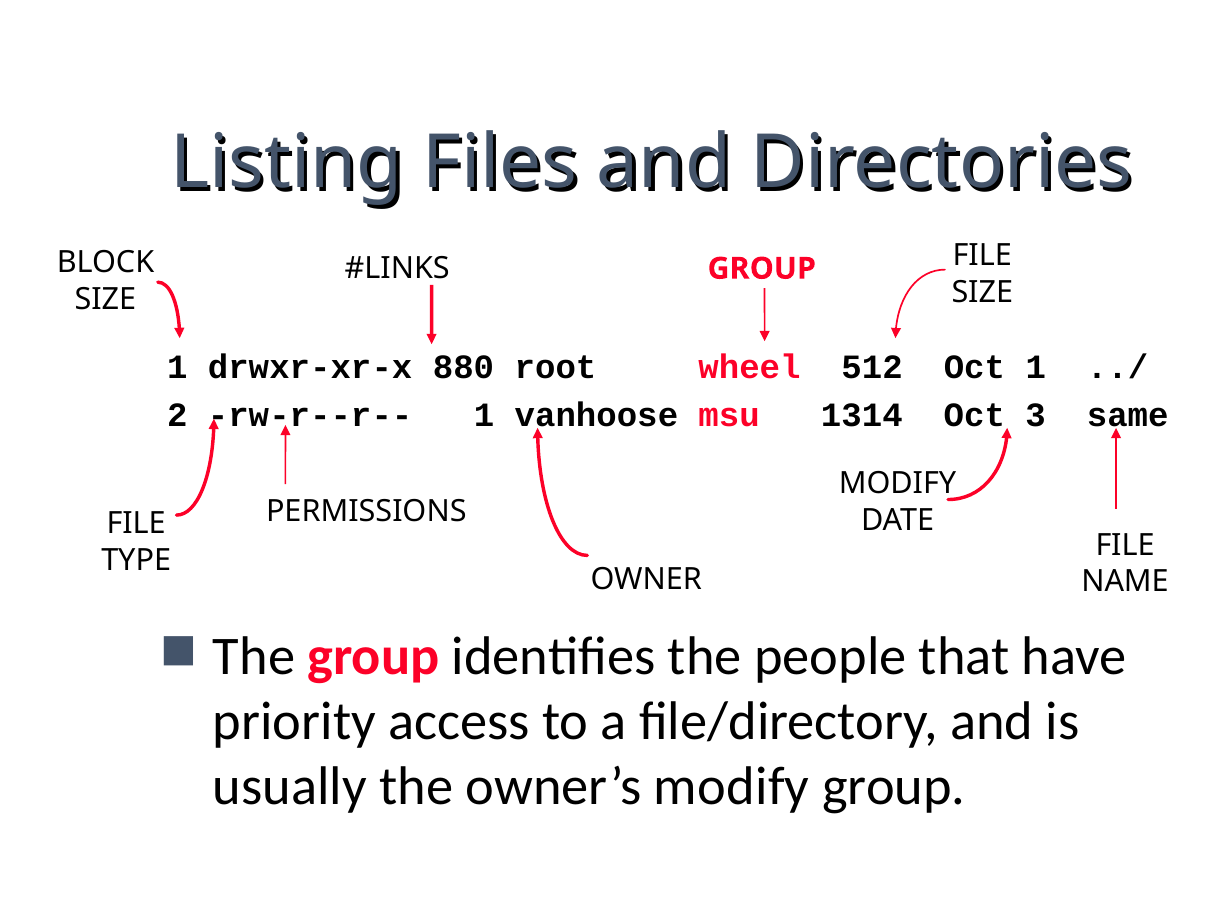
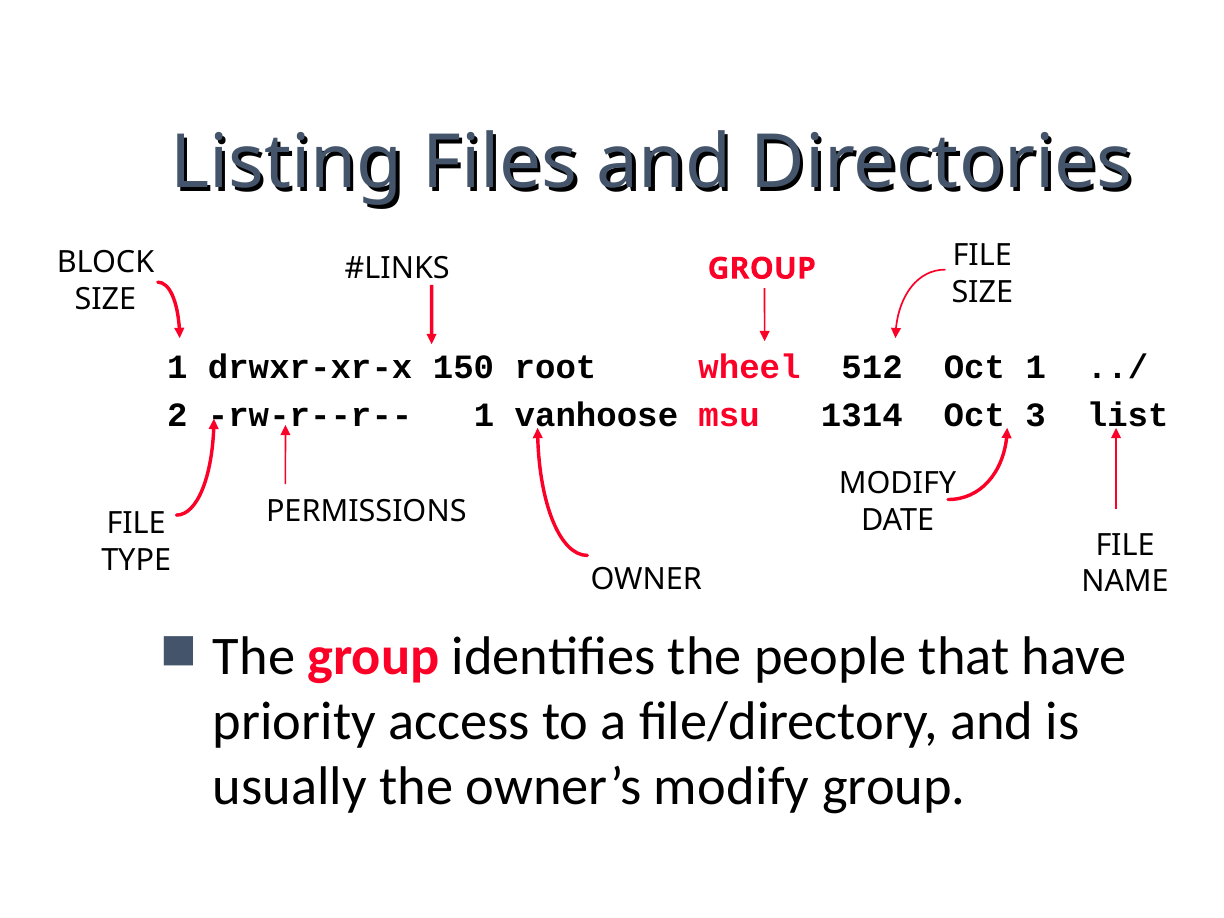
880: 880 -> 150 (463, 367)
same: same -> list (1128, 415)
